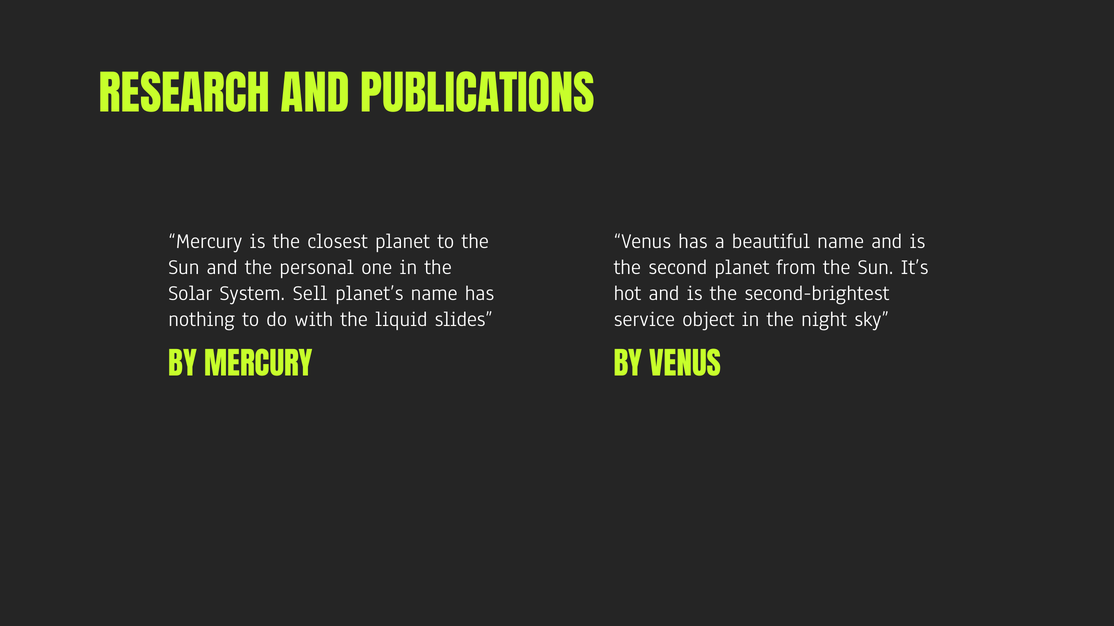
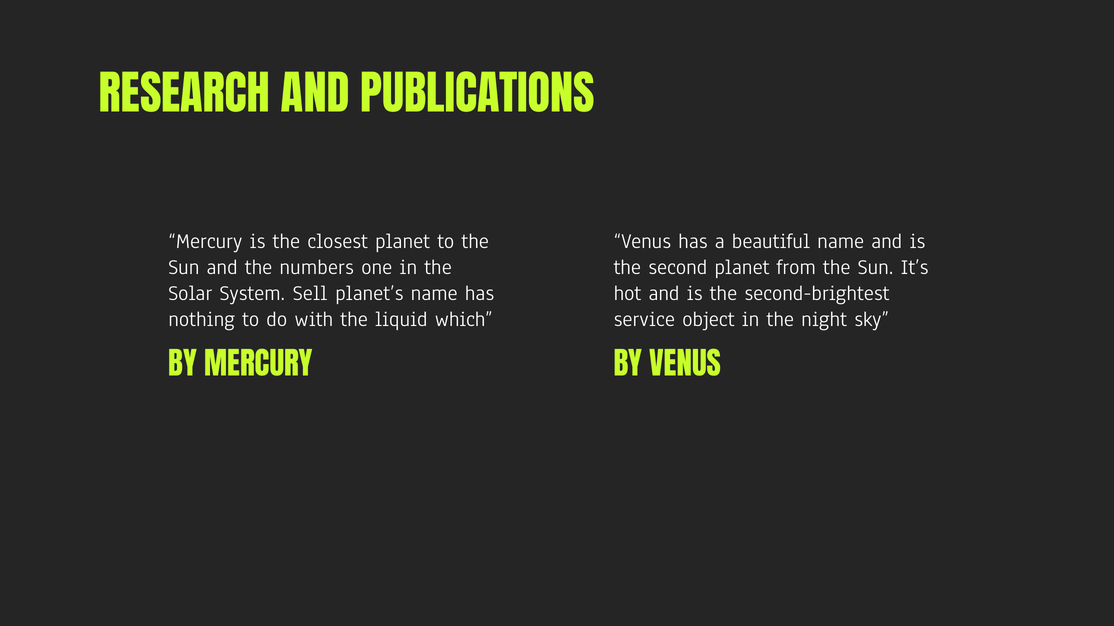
personal: personal -> numbers (317, 268)
slides: slides -> which (464, 320)
